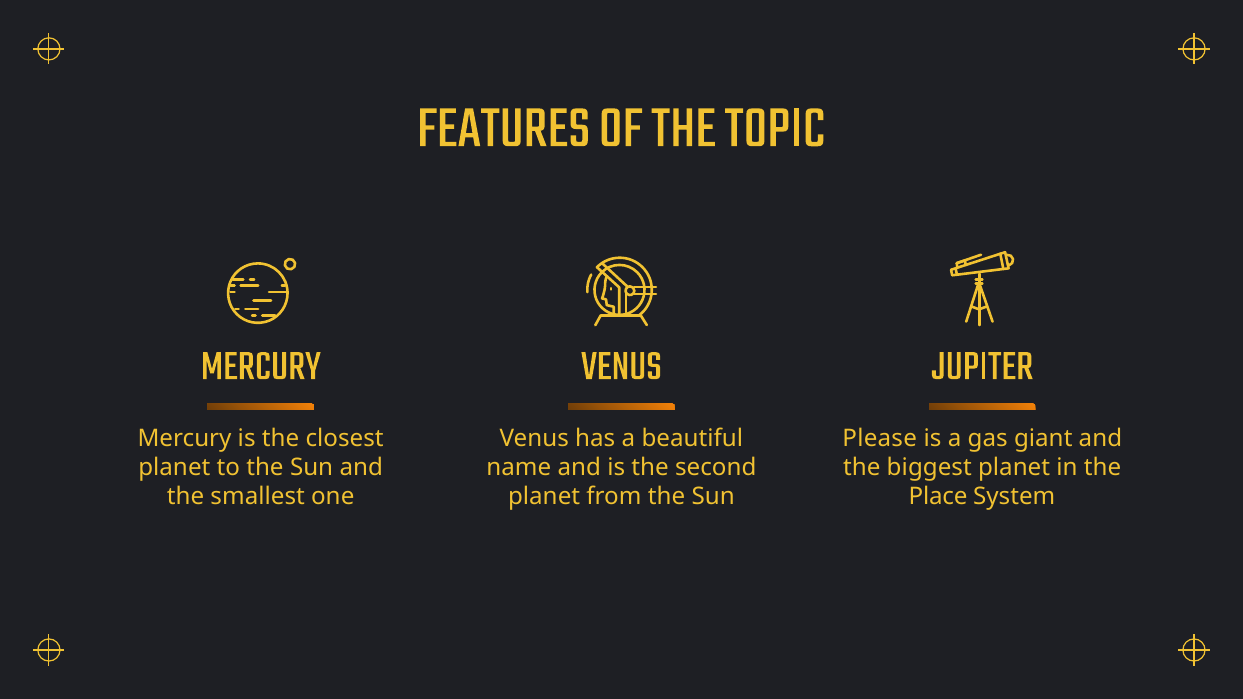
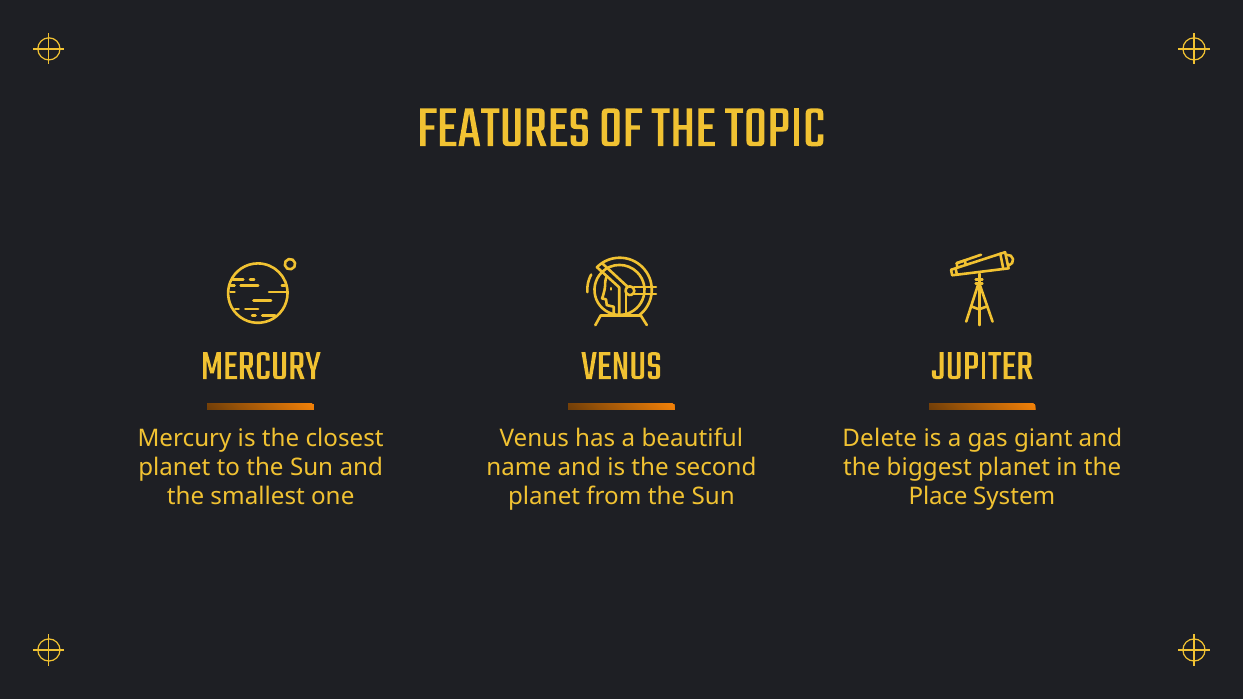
Please: Please -> Delete (880, 439)
